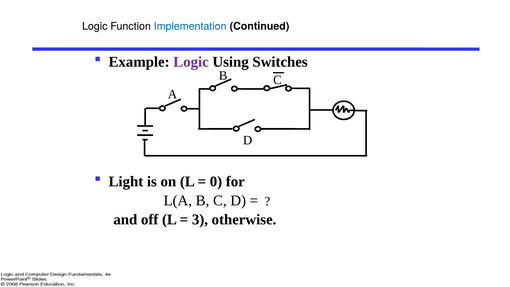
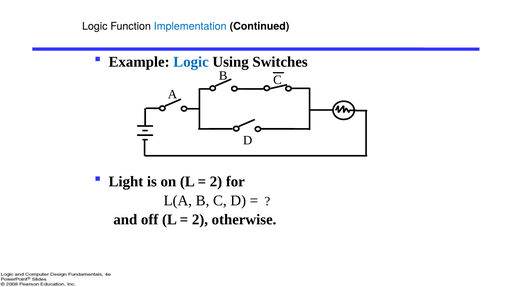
Logic colour: purple -> blue (191, 62)
0: 0 -> 2 (216, 182)
3: 3 -> 2 (200, 220)
